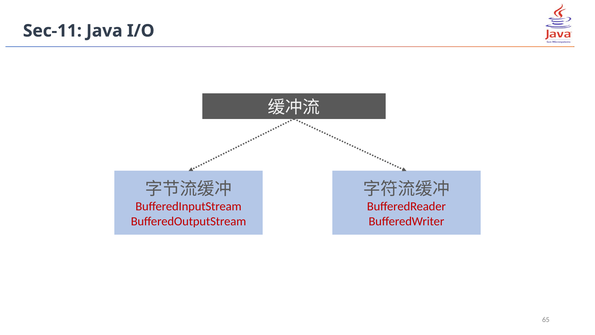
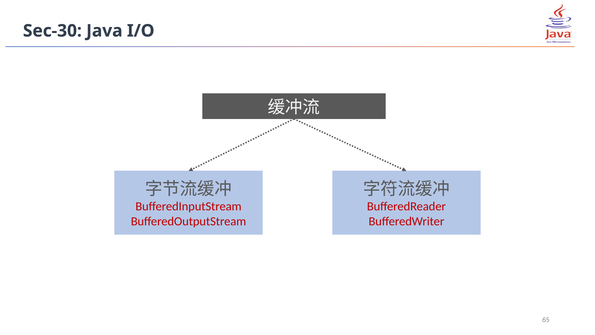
Sec-11: Sec-11 -> Sec-30 (52, 31)
